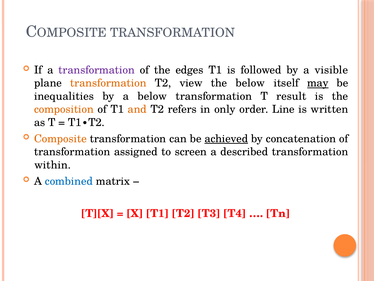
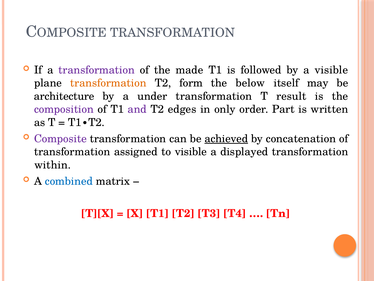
edges: edges -> made (189, 70)
view: view -> form (191, 83)
may underline: present -> none (318, 83)
inequalities: inequalities -> architecture (64, 96)
a below: below -> under (152, 96)
composition colour: orange -> purple (64, 109)
and colour: orange -> purple (137, 109)
refers: refers -> edges (182, 109)
Line: Line -> Part (283, 109)
Composite colour: orange -> purple (60, 138)
to screen: screen -> visible (191, 152)
described: described -> displayed (244, 152)
